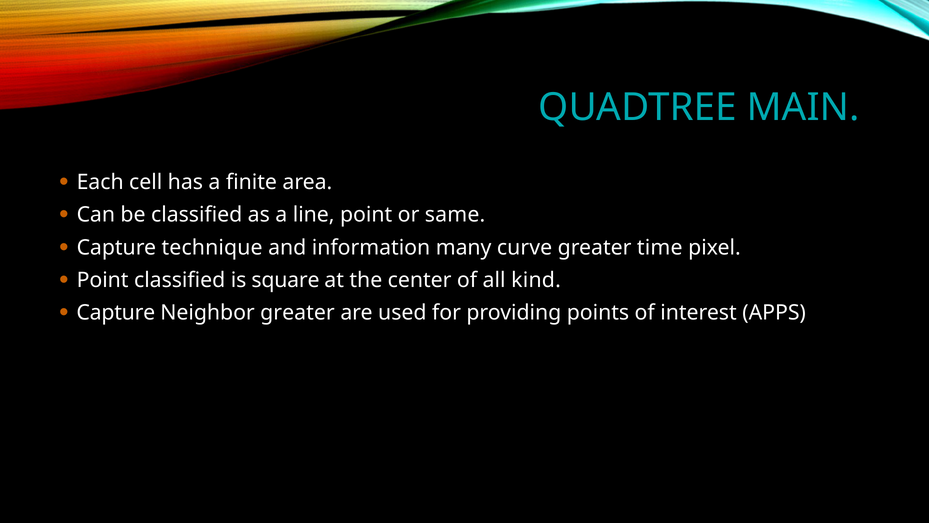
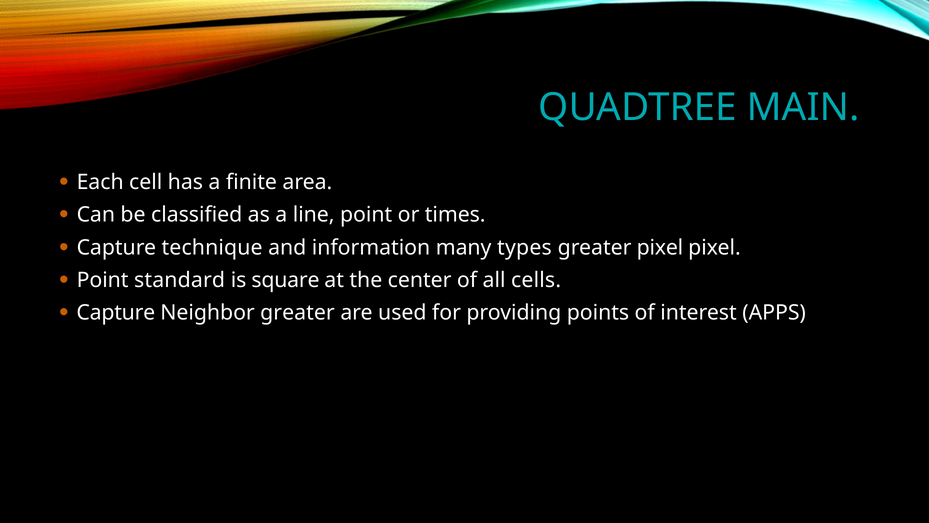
same: same -> times (455, 215)
curve: curve -> types (524, 247)
greater time: time -> pixel (660, 247)
Point classified: classified -> standard (180, 280)
kind: kind -> cells (536, 280)
